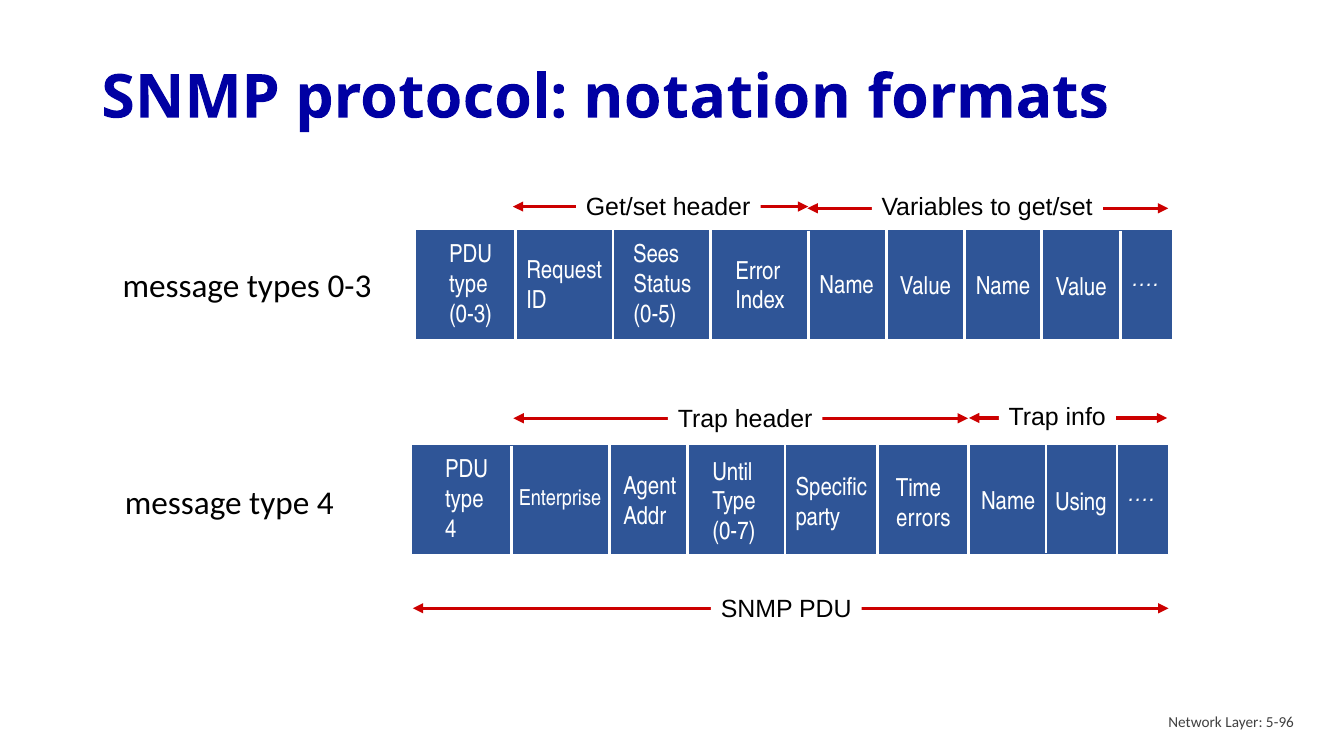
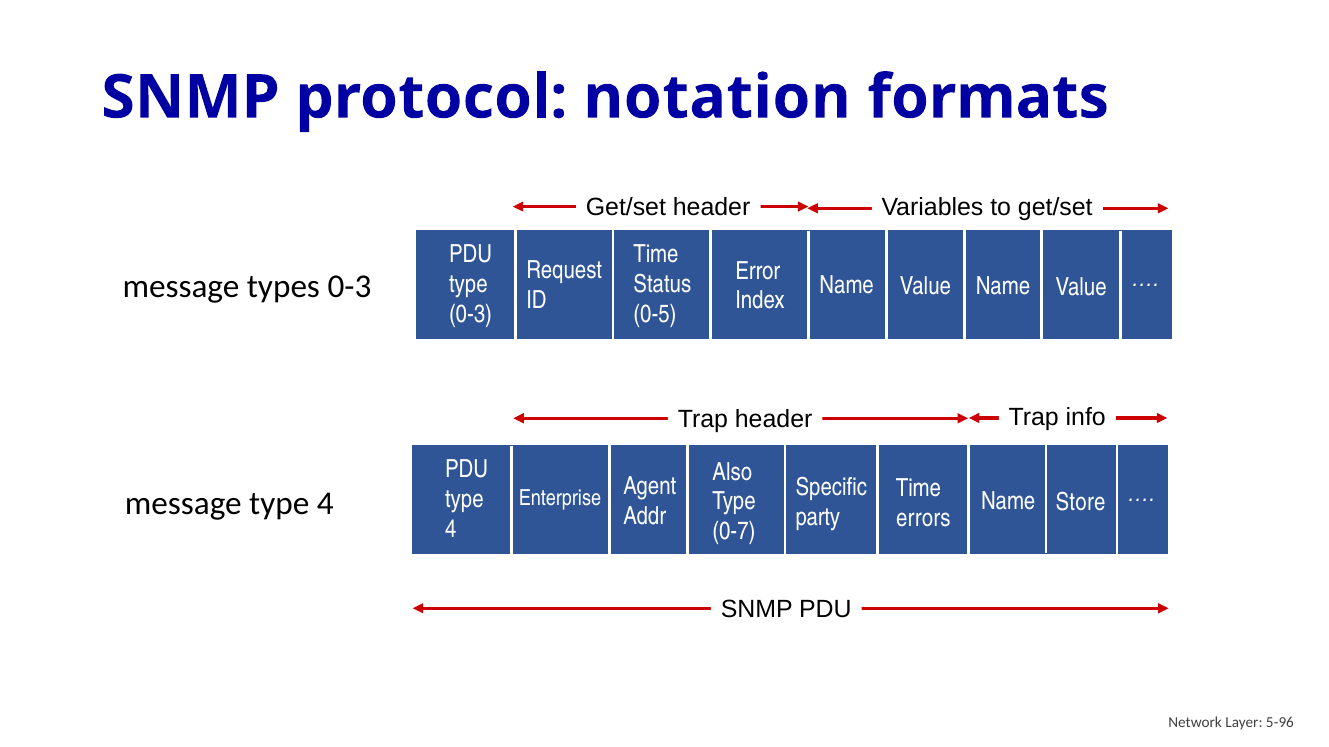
Sees: Sees -> Time (656, 255)
Until: Until -> Also (732, 472)
Using: Using -> Store (1080, 503)
